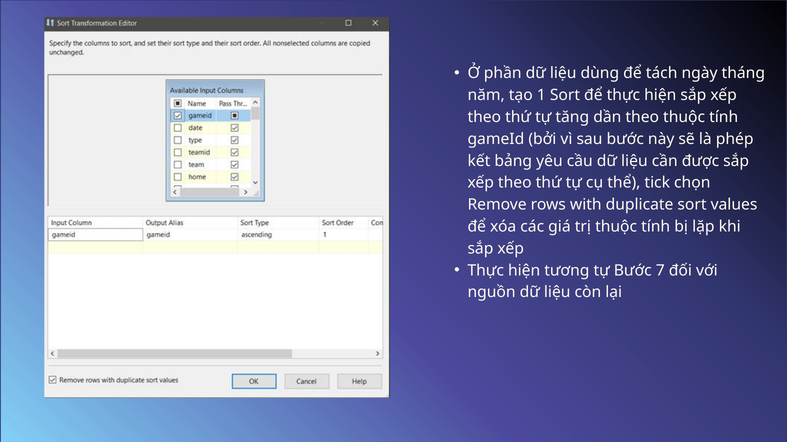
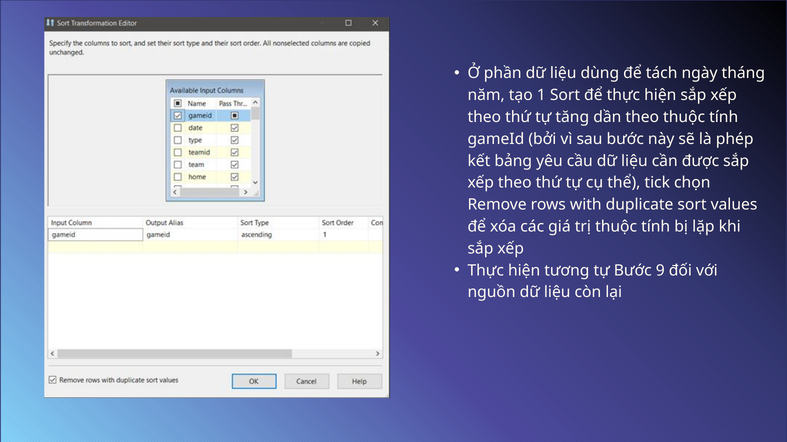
7: 7 -> 9 (660, 271)
